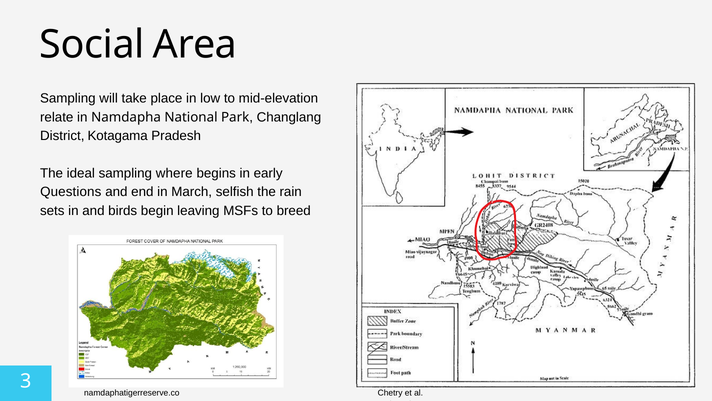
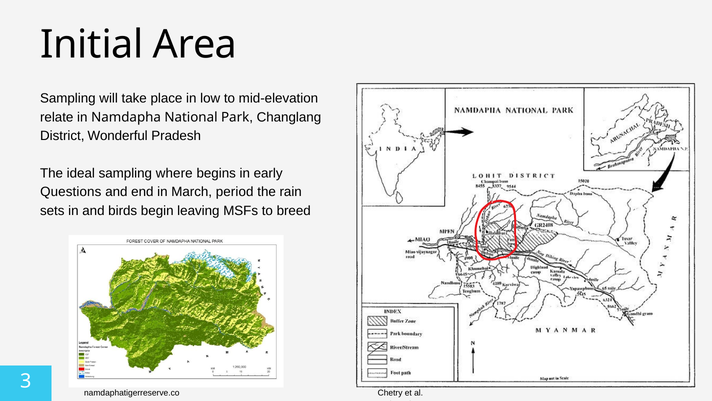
Social: Social -> Initial (92, 45)
Kotagama: Kotagama -> Wonderful (118, 136)
selfish: selfish -> period (235, 192)
